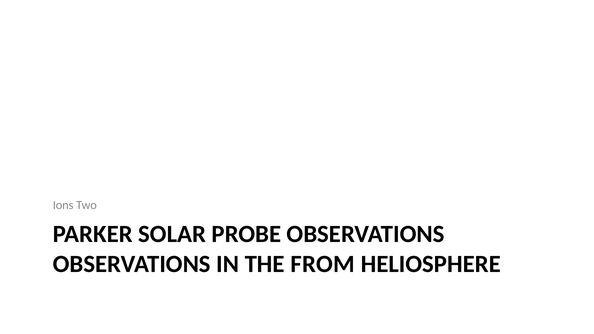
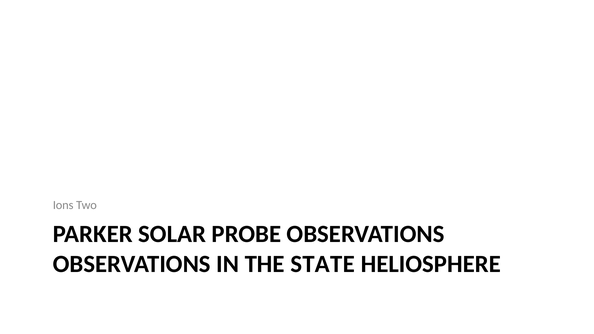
FROM: FROM -> STATE (323, 264)
